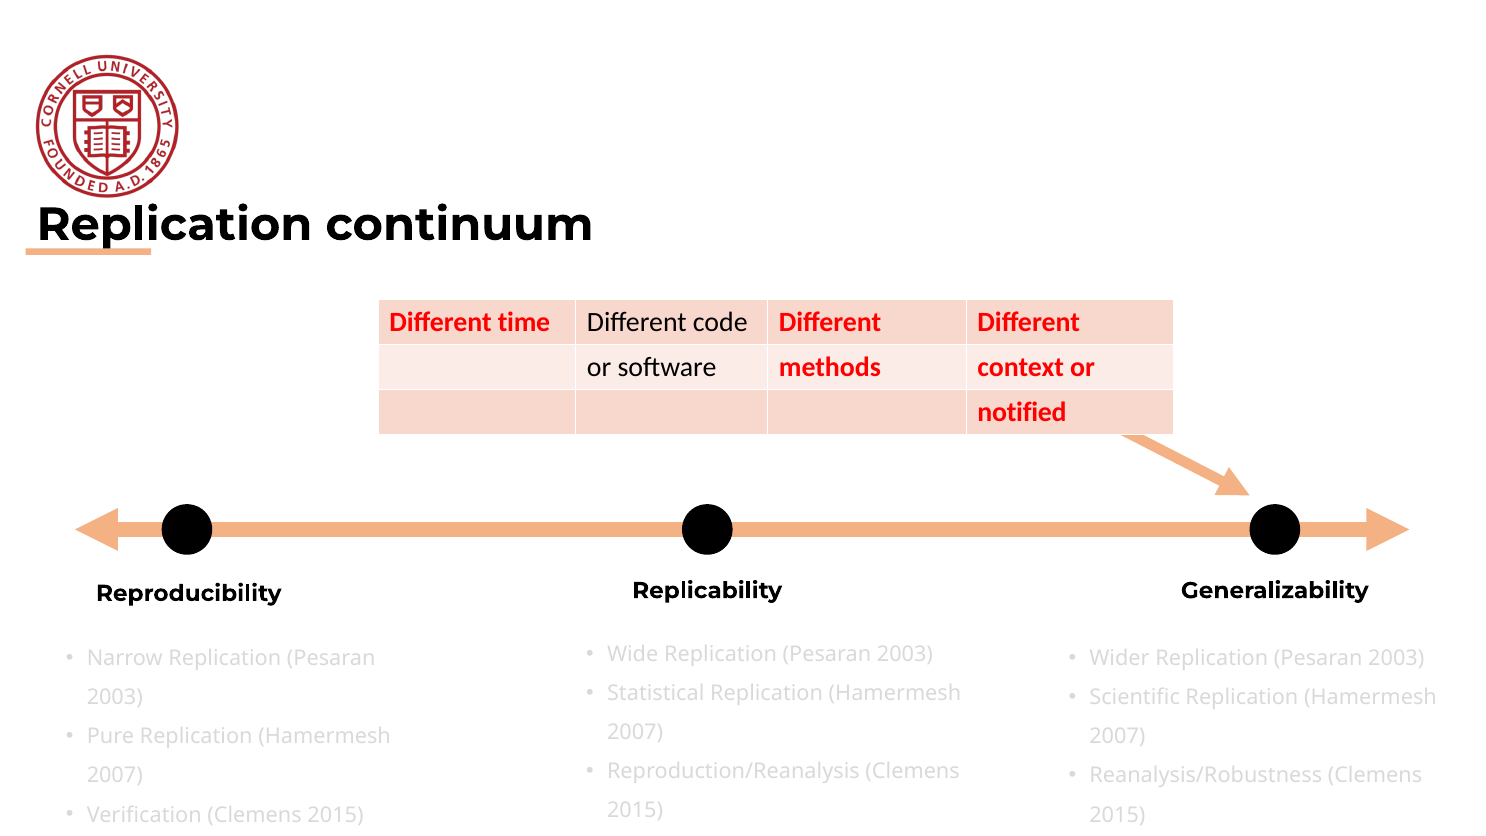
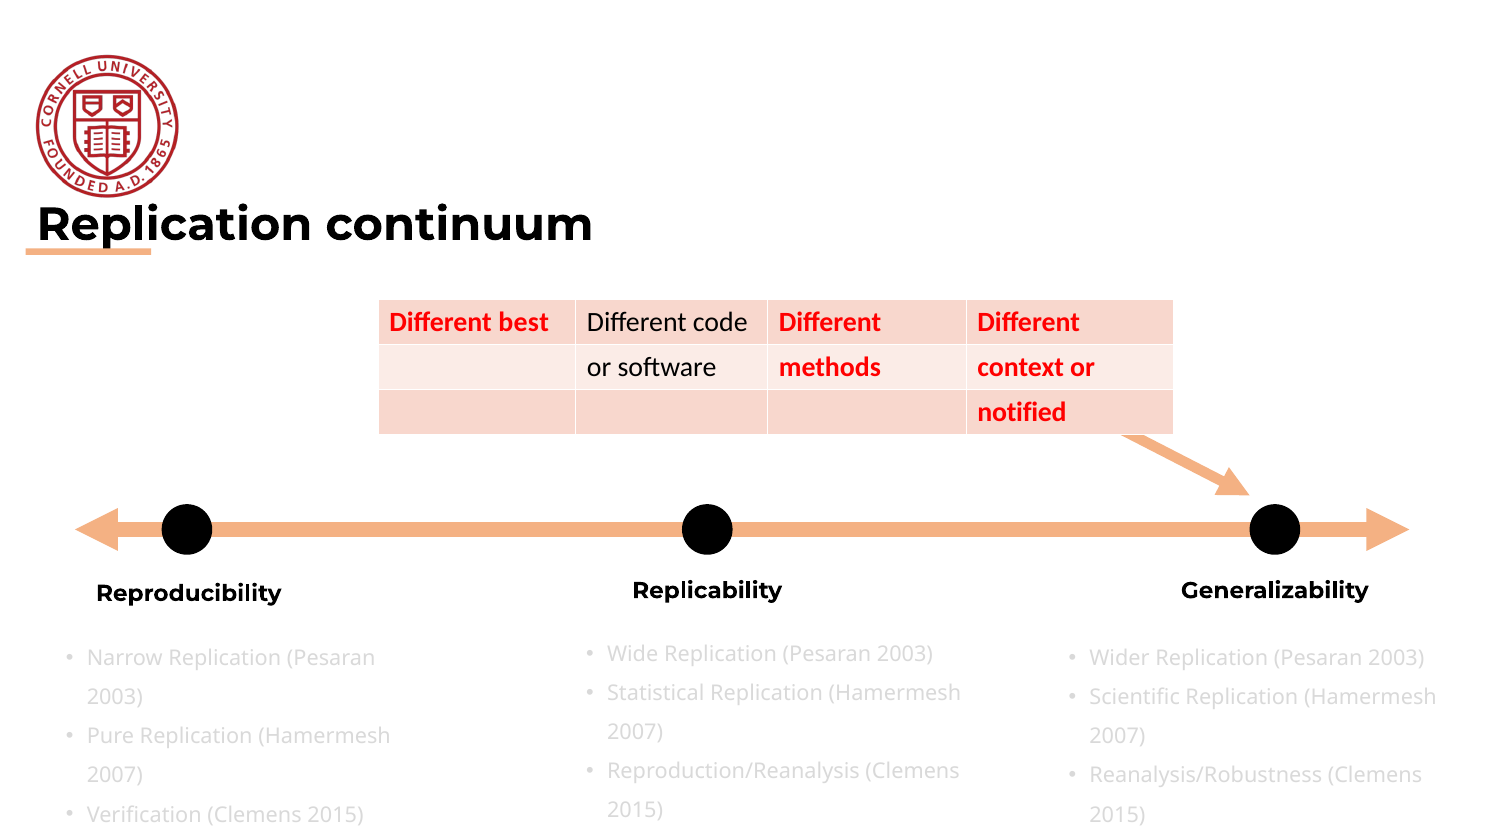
time: time -> best (524, 322)
